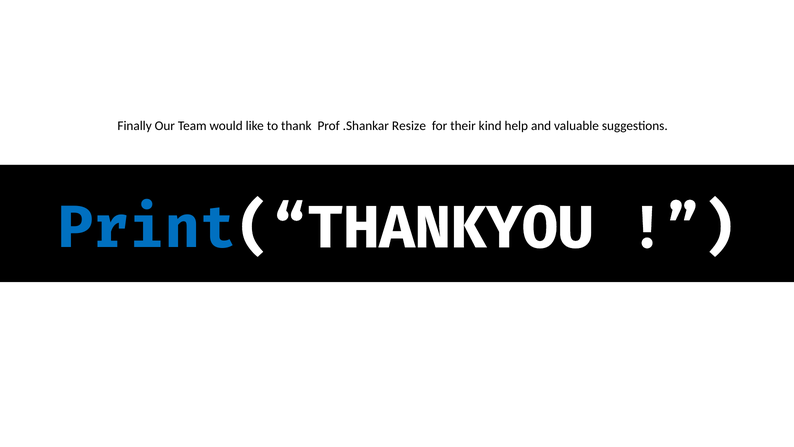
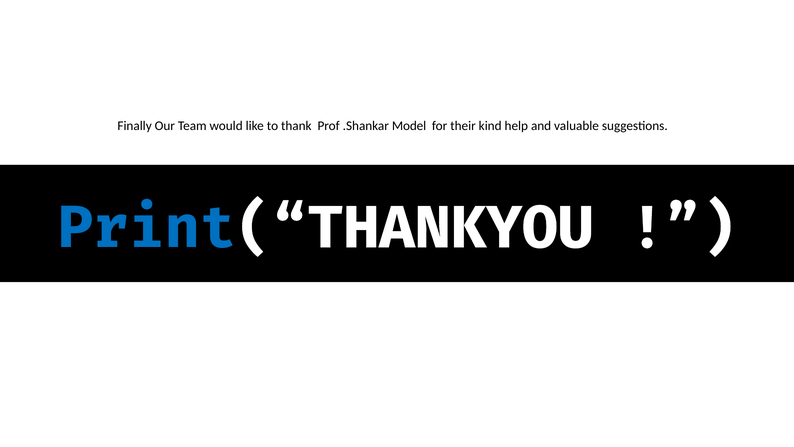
Resize: Resize -> Model (409, 126)
